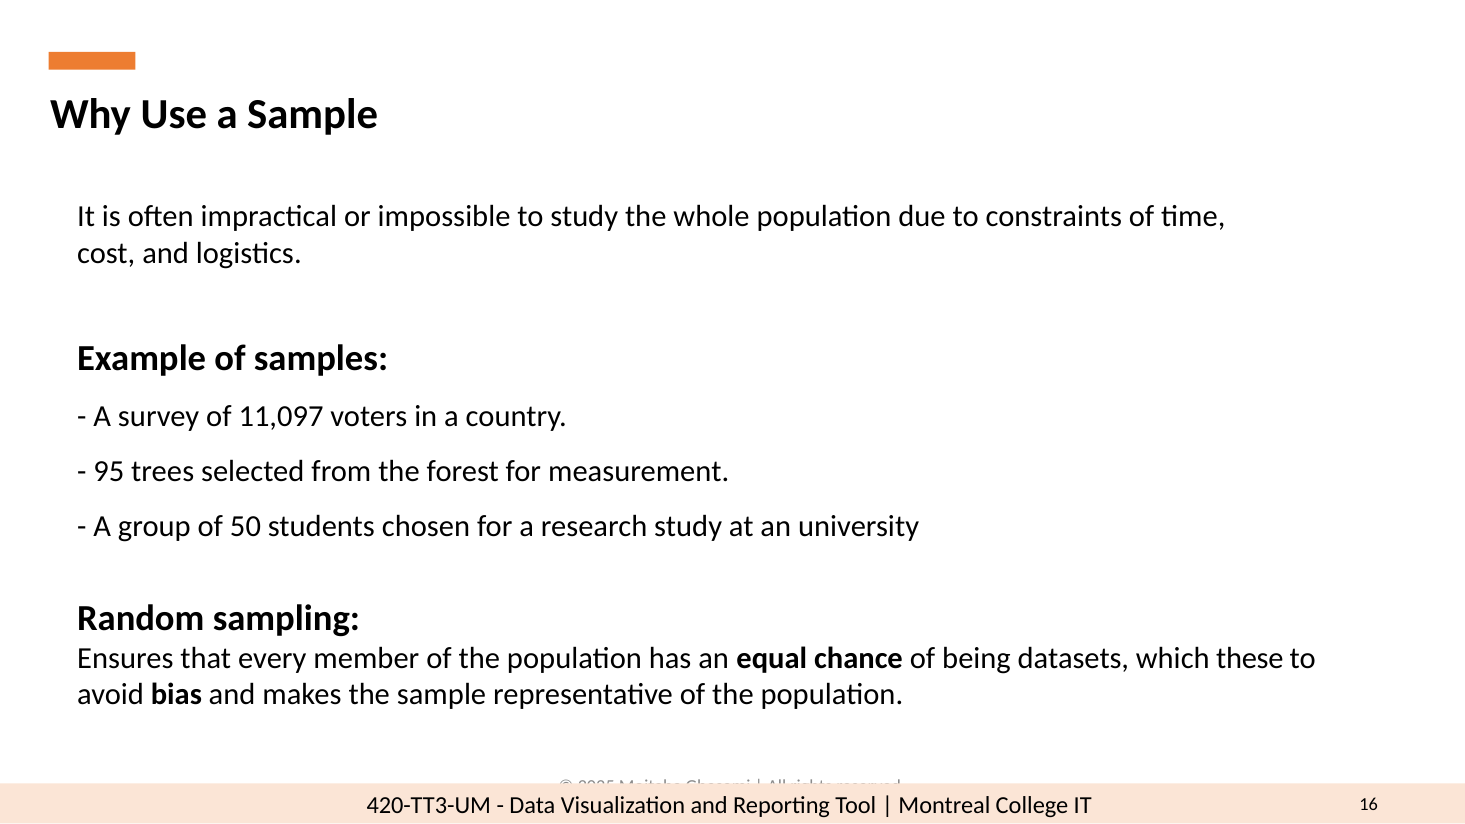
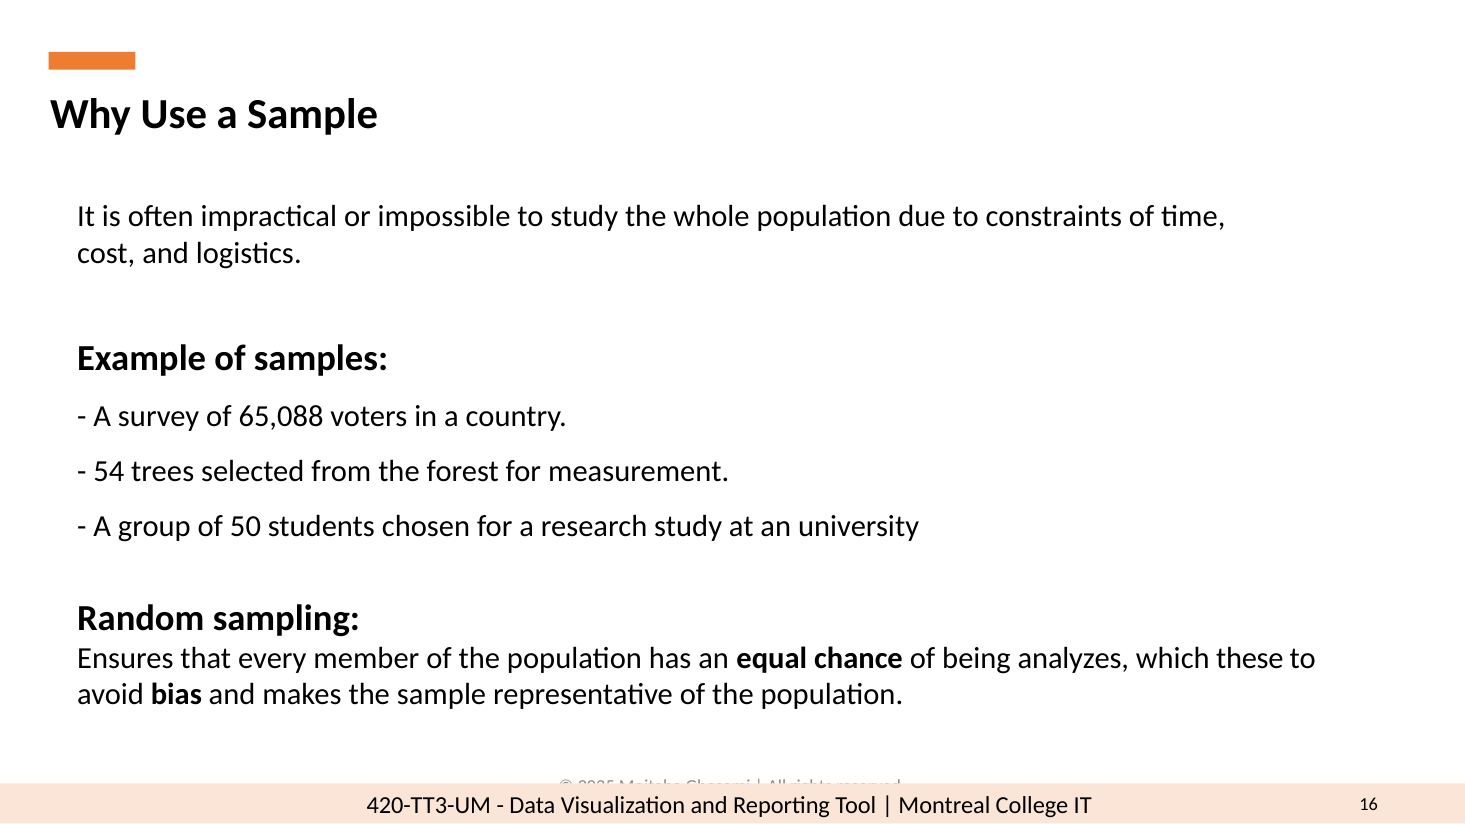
11,097: 11,097 -> 65,088 (281, 416)
95: 95 -> 54 (109, 471)
datasets: datasets -> analyzes (1073, 658)
